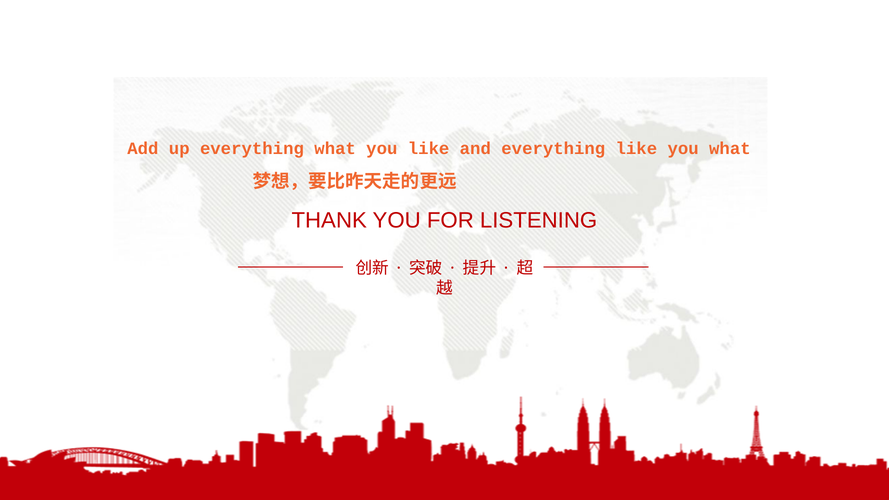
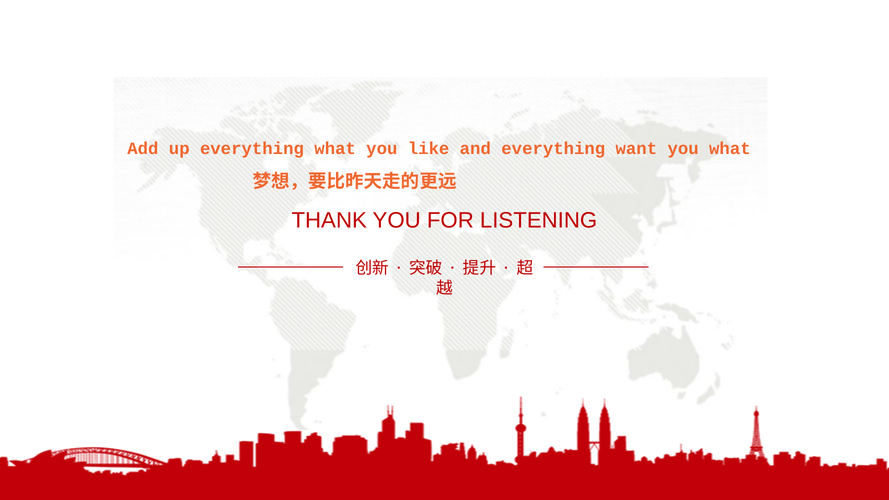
everything like: like -> want (636, 149)
